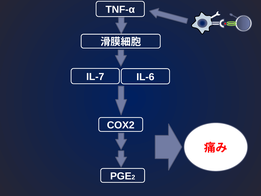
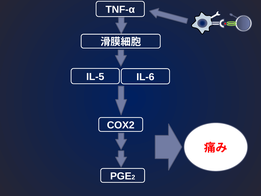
IL-7: IL-7 -> IL-5 (95, 77)
